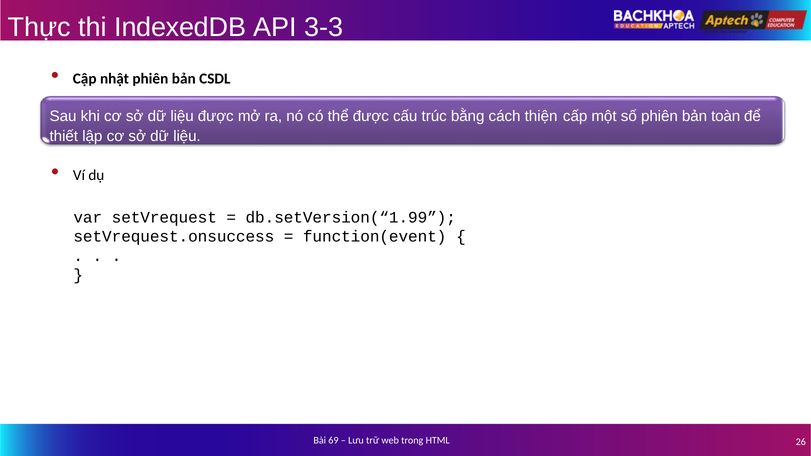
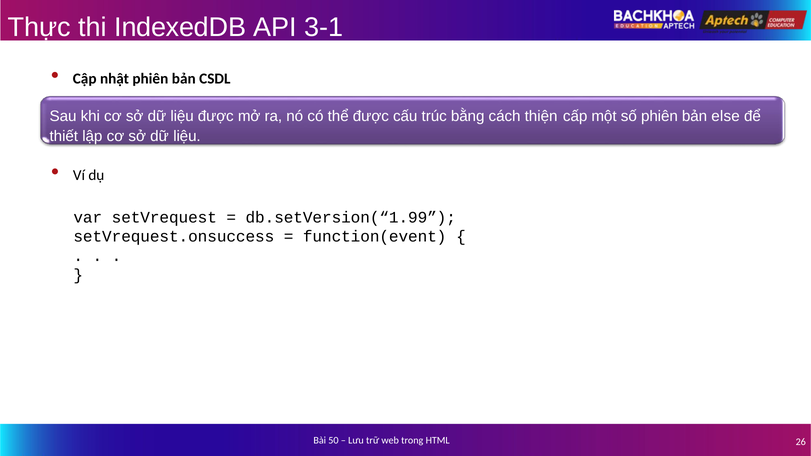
3-3: 3-3 -> 3-1 (324, 27)
toàn: toàn -> else (726, 116)
69: 69 -> 50 (333, 441)
